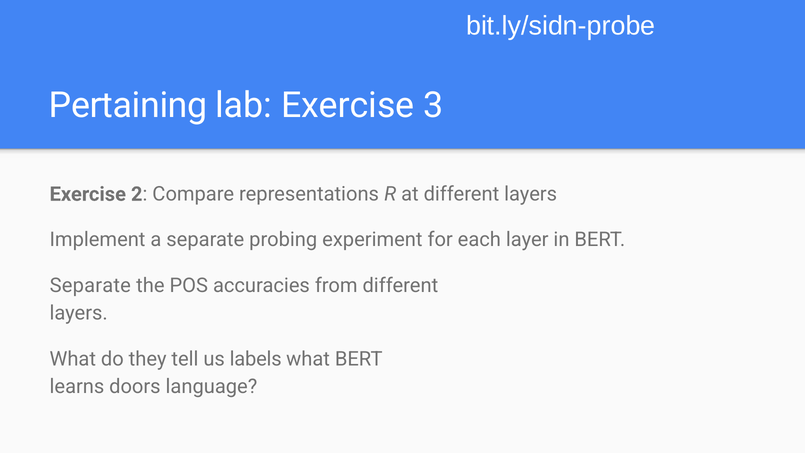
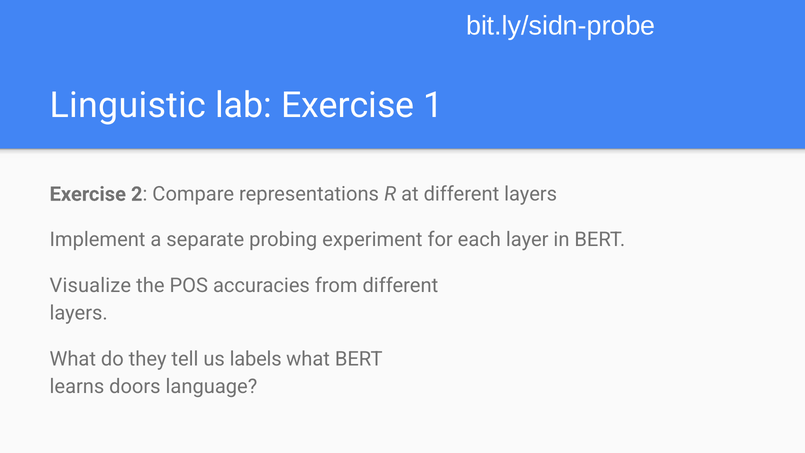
Pertaining: Pertaining -> Linguistic (128, 106)
3: 3 -> 1 (433, 106)
Separate: Separate -> Visualize (90, 285)
